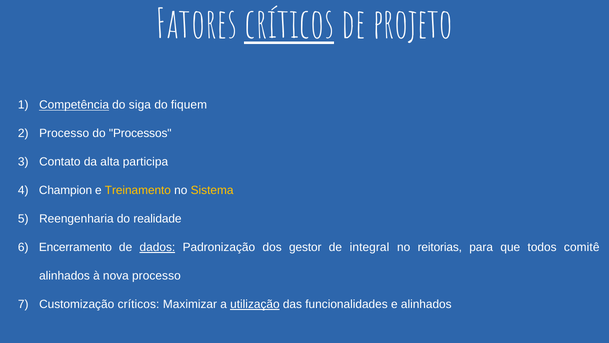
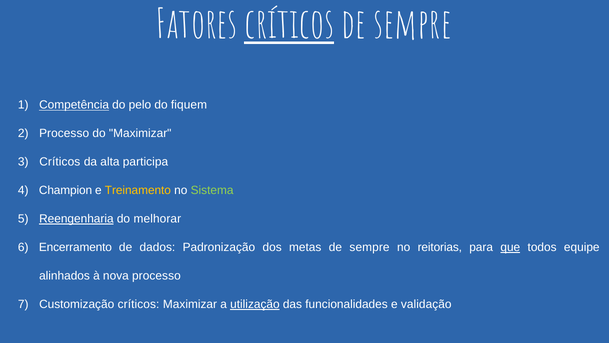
projeto: projeto -> sempre (412, 25)
siga: siga -> pelo (140, 105)
do Processos: Processos -> Maximizar (140, 133)
Contato: Contato -> Críticos (60, 162)
Sistema colour: yellow -> light green (212, 190)
Reengenharia underline: none -> present (76, 219)
realidade: realidade -> melhorar (157, 219)
dados underline: present -> none (157, 247)
gestor: gestor -> metas (305, 247)
integral: integral -> sempre (370, 247)
que underline: none -> present (510, 247)
comitê: comitê -> equipe (582, 247)
e alinhados: alinhados -> validação (426, 304)
